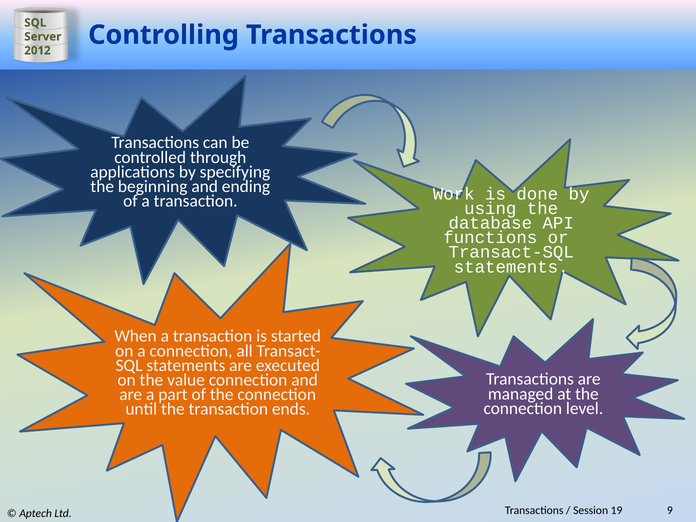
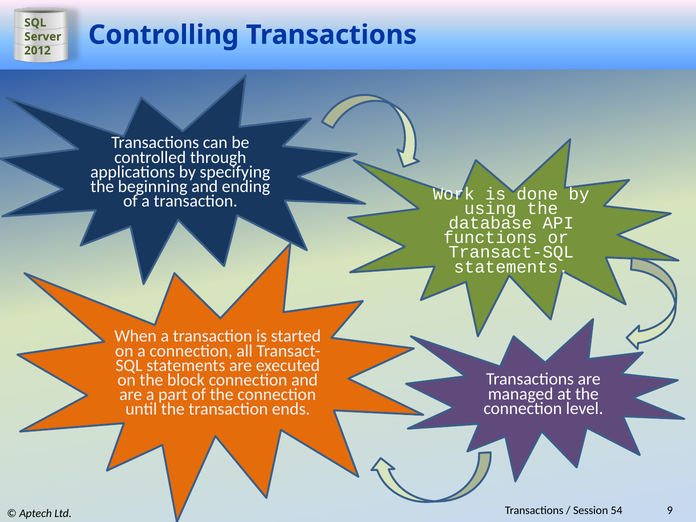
value: value -> block (186, 380)
19: 19 -> 54 (617, 511)
